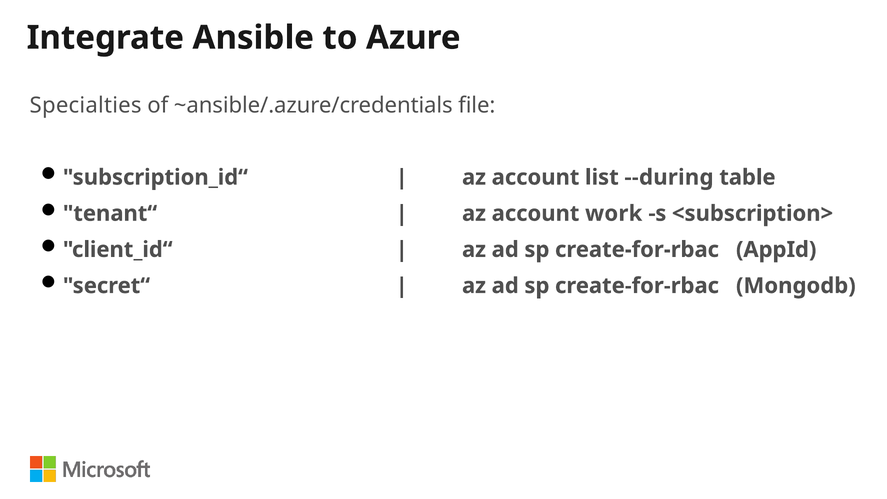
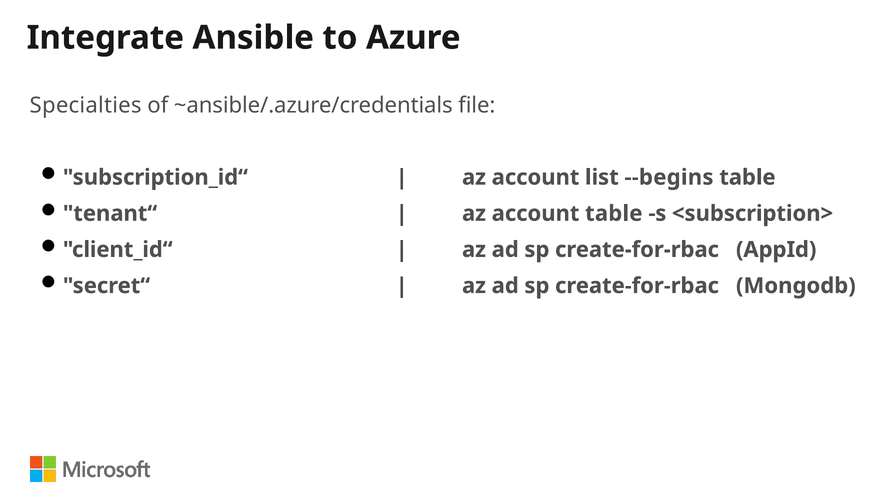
--during: --during -> --begins (669, 177)
account work: work -> table (614, 213)
